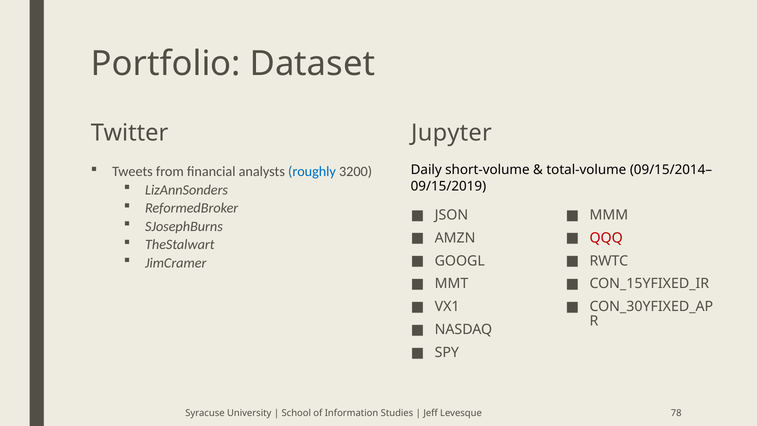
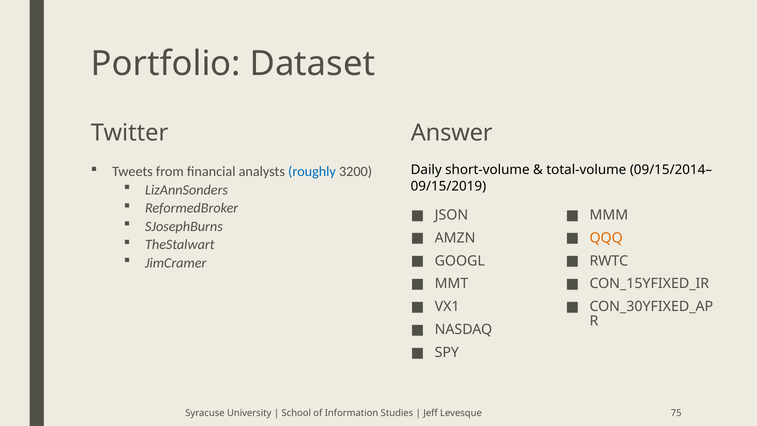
Jupyter: Jupyter -> Answer (452, 133)
QQQ colour: red -> orange (606, 238)
78: 78 -> 75 (676, 413)
